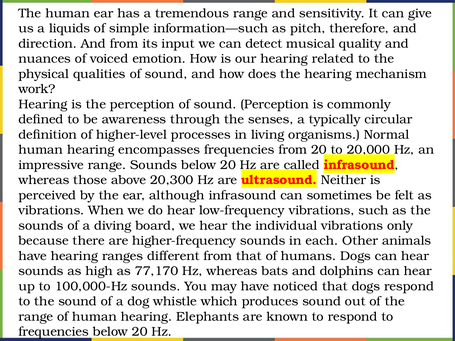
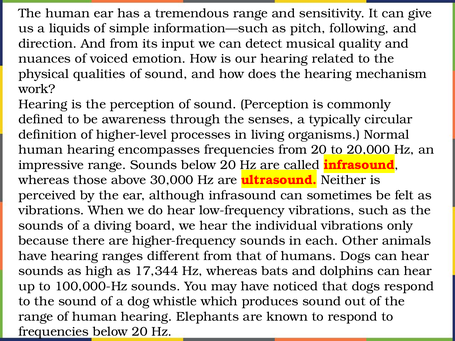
therefore: therefore -> following (359, 28)
20,300: 20,300 -> 30,000 (172, 180)
77,170: 77,170 -> 17,344 (157, 271)
